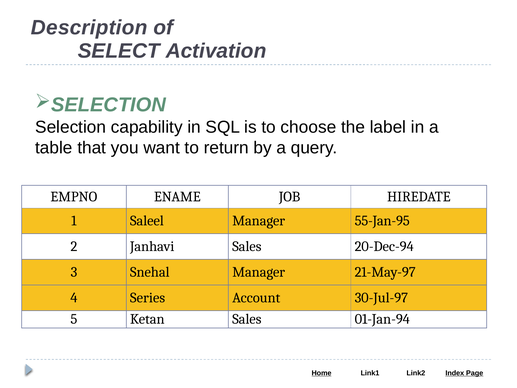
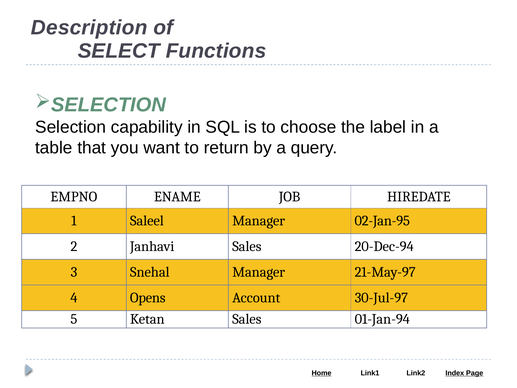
Activation: Activation -> Functions (216, 51)
55-Jan-95: 55-Jan-95 -> 02-Jan-95 (382, 221)
Series: Series -> Opens (148, 298)
